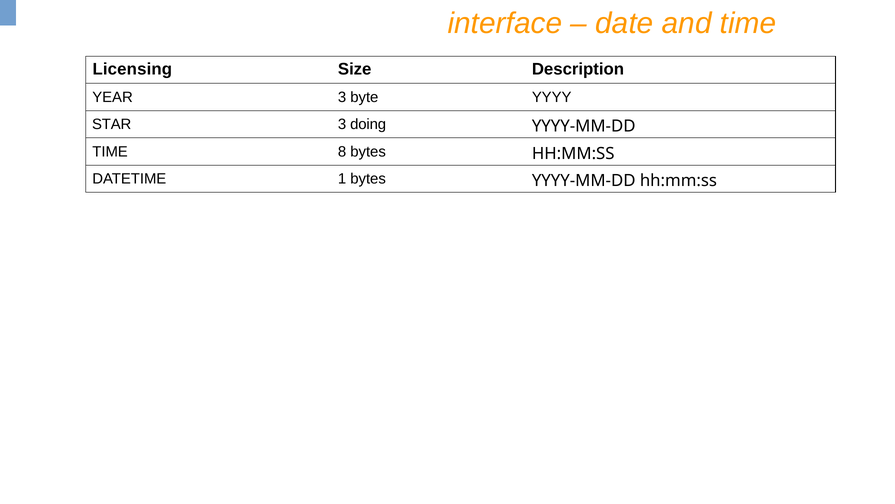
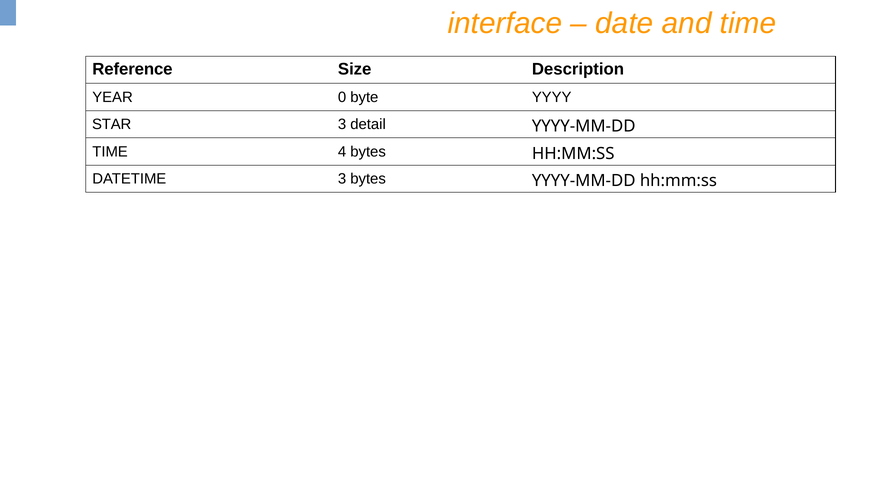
Licensing: Licensing -> Reference (132, 69)
YEAR 3: 3 -> 0 (342, 97)
doing: doing -> detail (368, 124)
8: 8 -> 4 (342, 152)
DATETIME 1: 1 -> 3 (342, 179)
